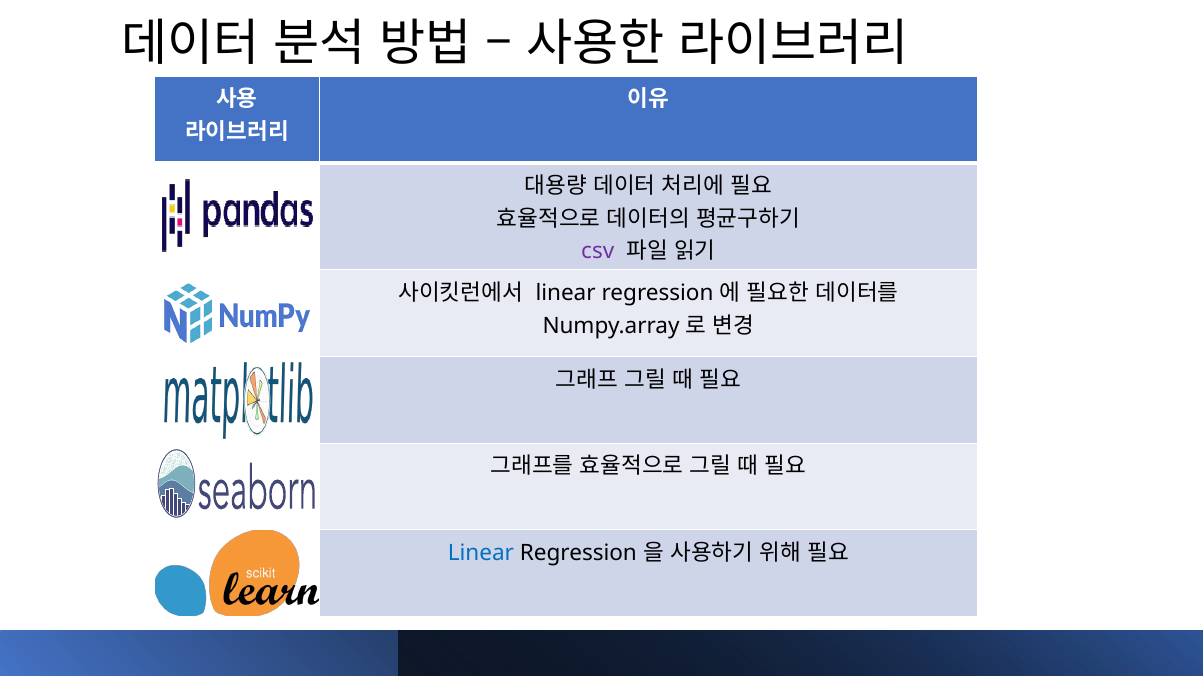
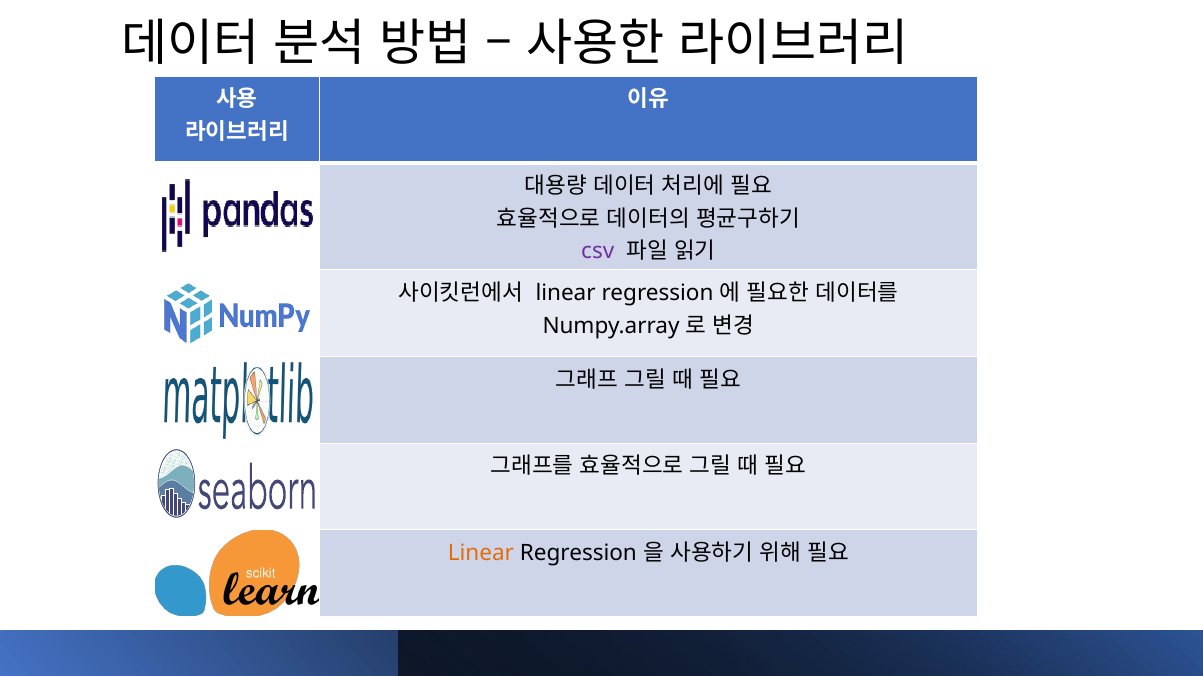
Linear colour: blue -> orange (481, 554)
